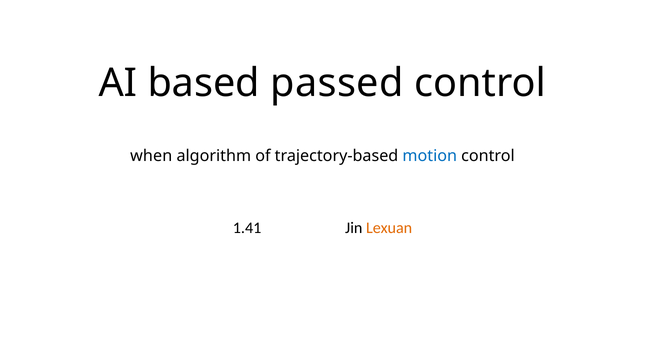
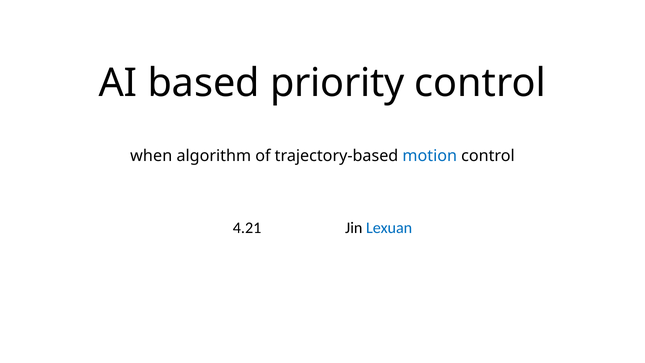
passed: passed -> priority (337, 83)
1.41: 1.41 -> 4.21 (247, 228)
Lexuan colour: orange -> blue (389, 228)
